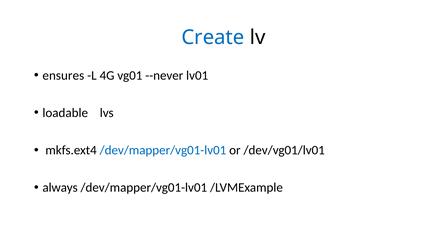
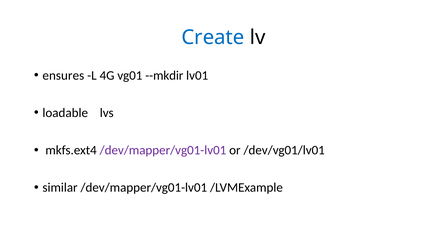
--never: --never -> --mkdir (164, 76)
/dev/mapper/vg01-lv01 colour: blue -> purple (163, 151)
always: always -> similar (60, 188)
